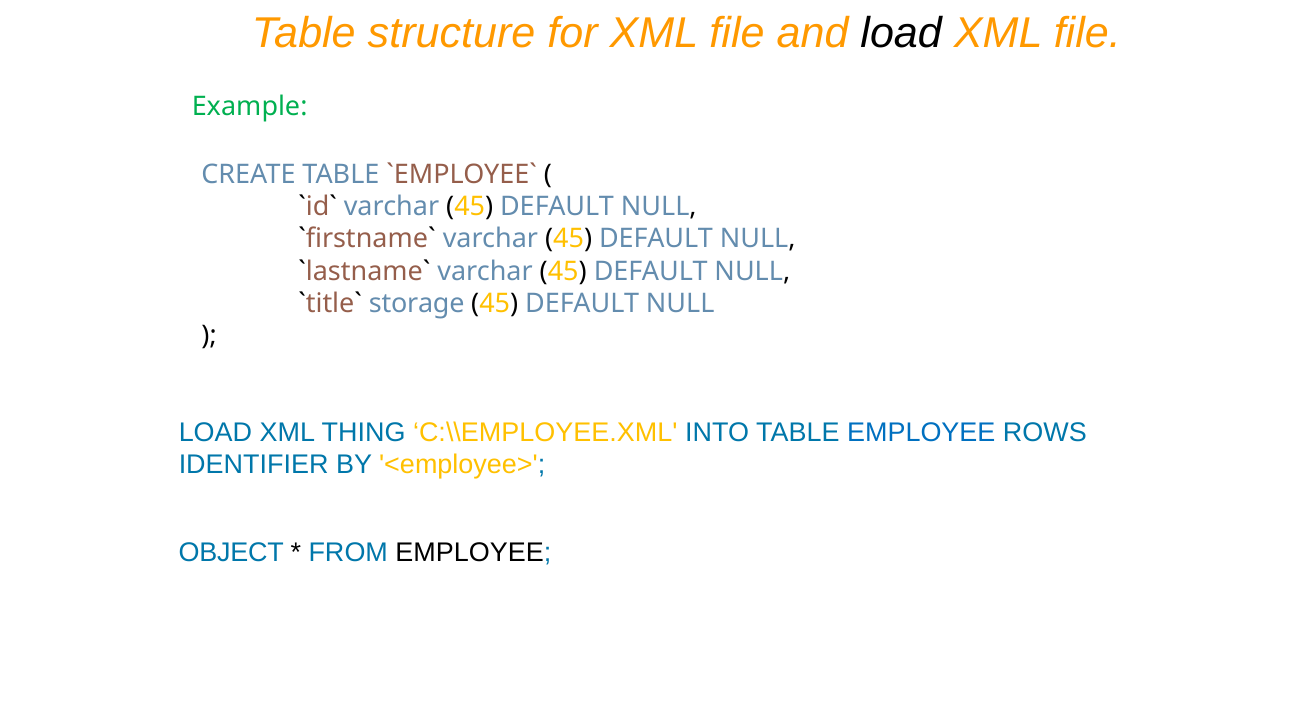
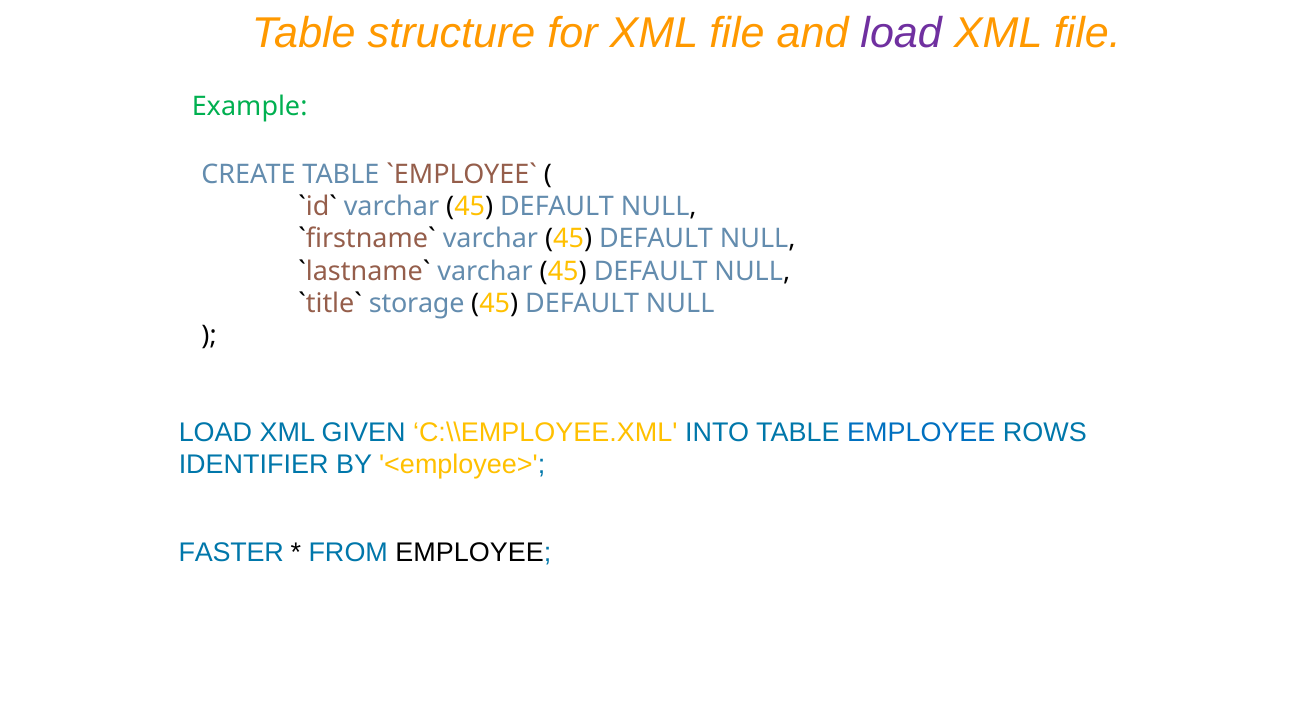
load colour: black -> purple (901, 34)
THING: THING -> GIVEN (364, 433)
OBJECT: OBJECT -> FASTER (231, 553)
